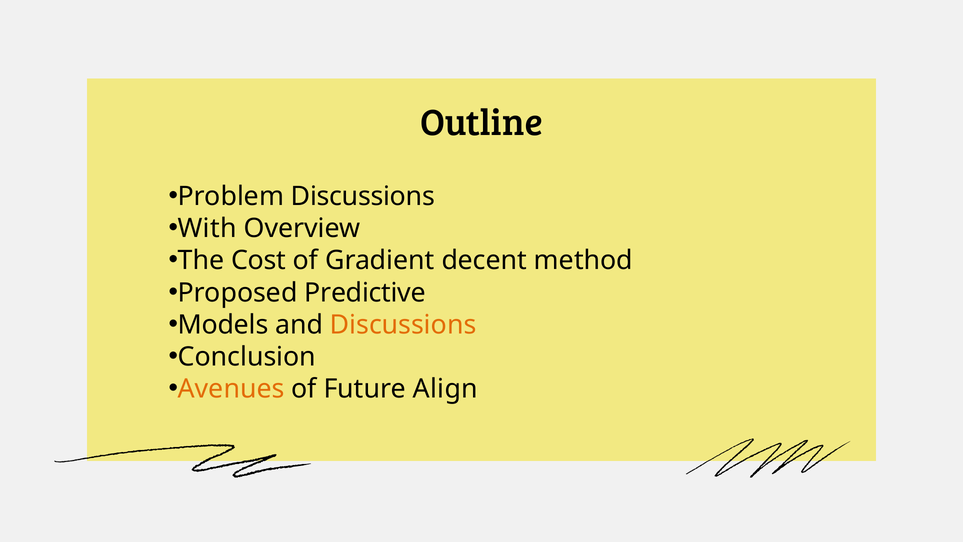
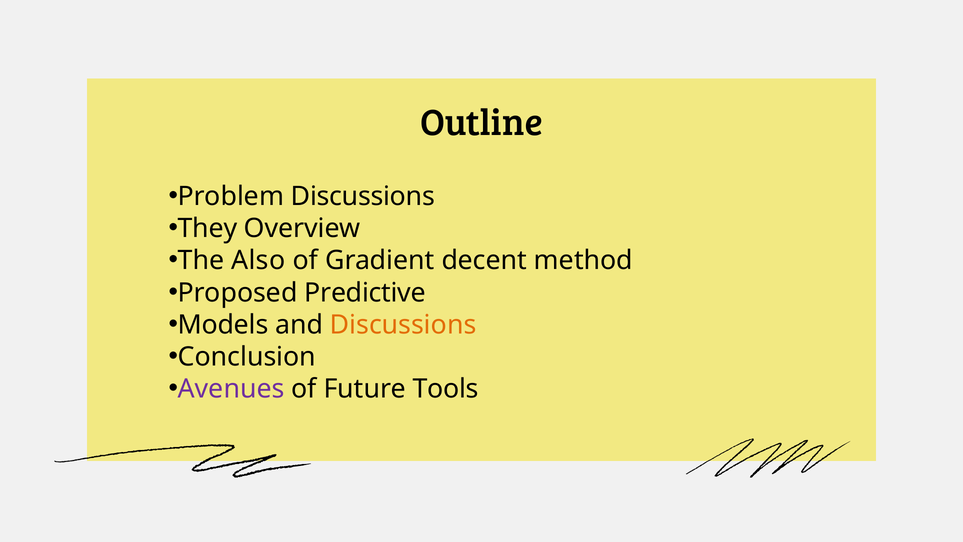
With: With -> They (207, 228)
Cost: Cost -> Also (258, 260)
Avenues colour: orange -> purple (231, 389)
Align: Align -> Tools (446, 389)
